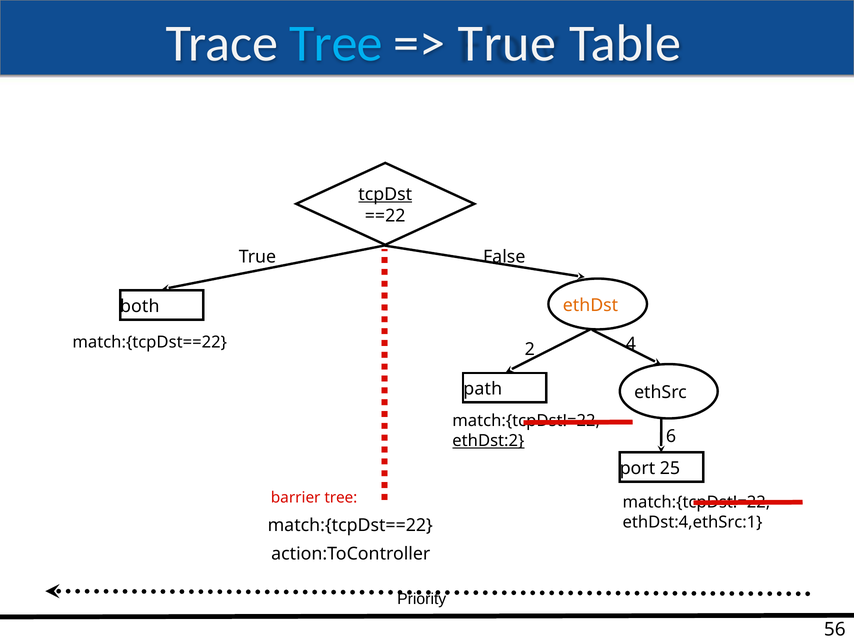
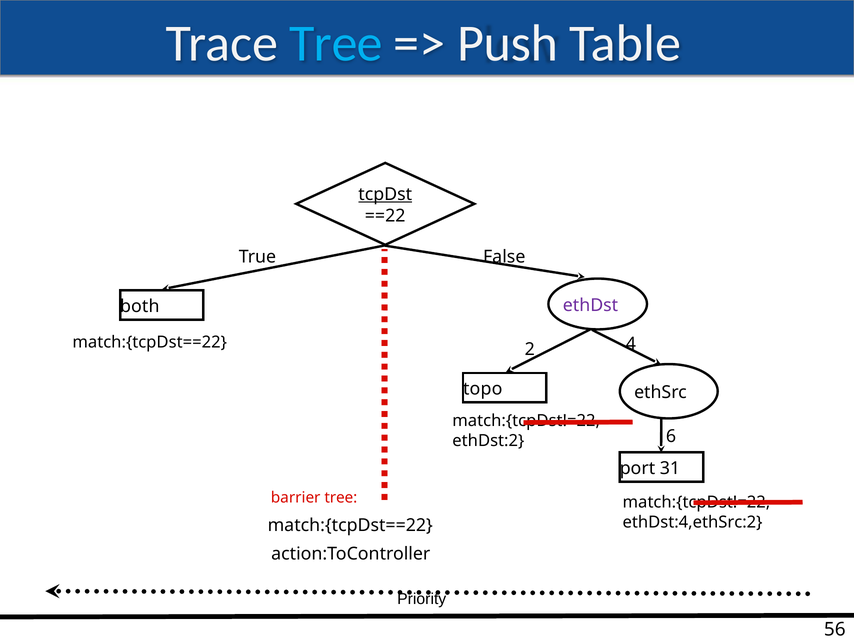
True: True -> Push (508, 44)
ethDst colour: orange -> purple (590, 305)
path: path -> topo (483, 389)
ethDst:2 underline: present -> none (488, 440)
25: 25 -> 31 (670, 468)
ethDst:4,ethSrc:1: ethDst:4,ethSrc:1 -> ethDst:4,ethSrc:2 (693, 522)
